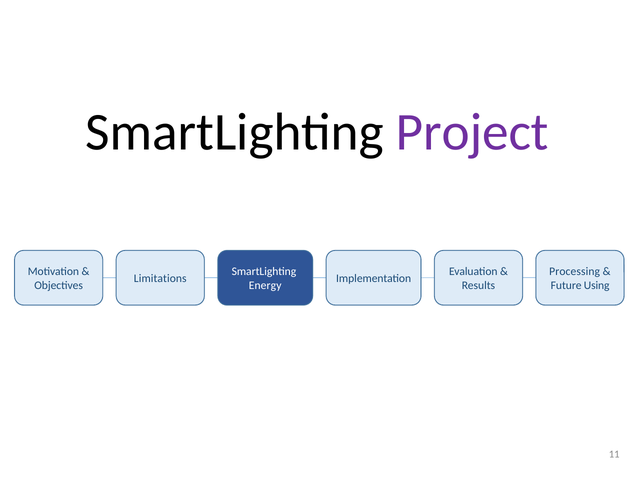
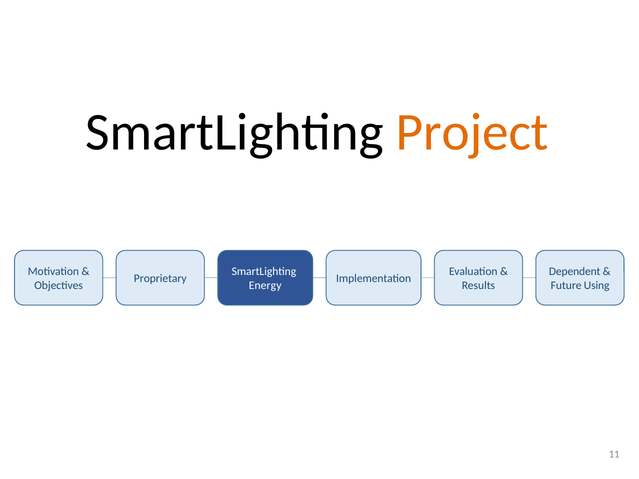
Project colour: purple -> orange (472, 132)
Processing: Processing -> Dependent (575, 272)
Limitations: Limitations -> Proprietary (160, 279)
